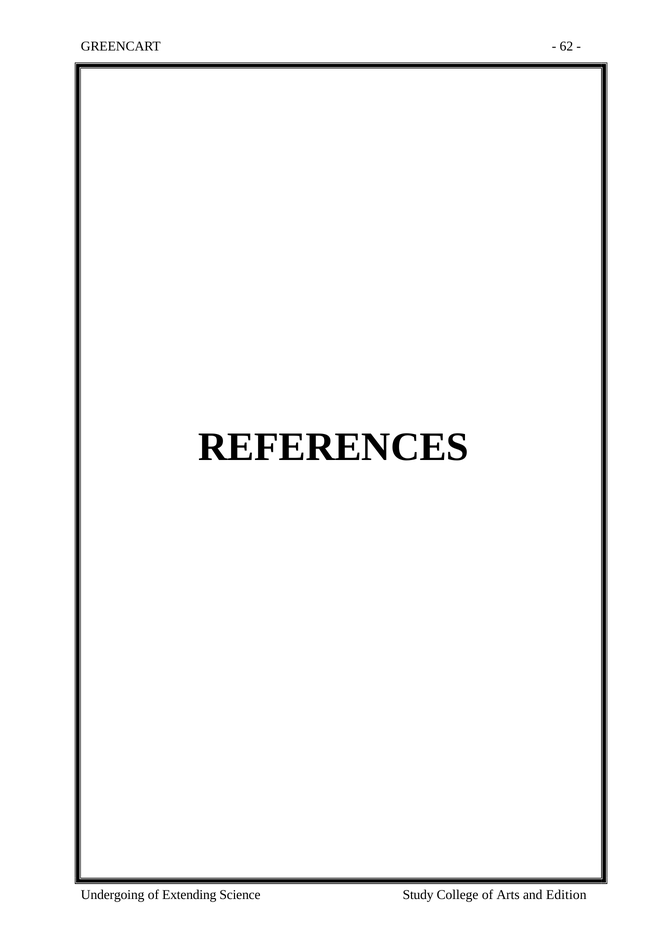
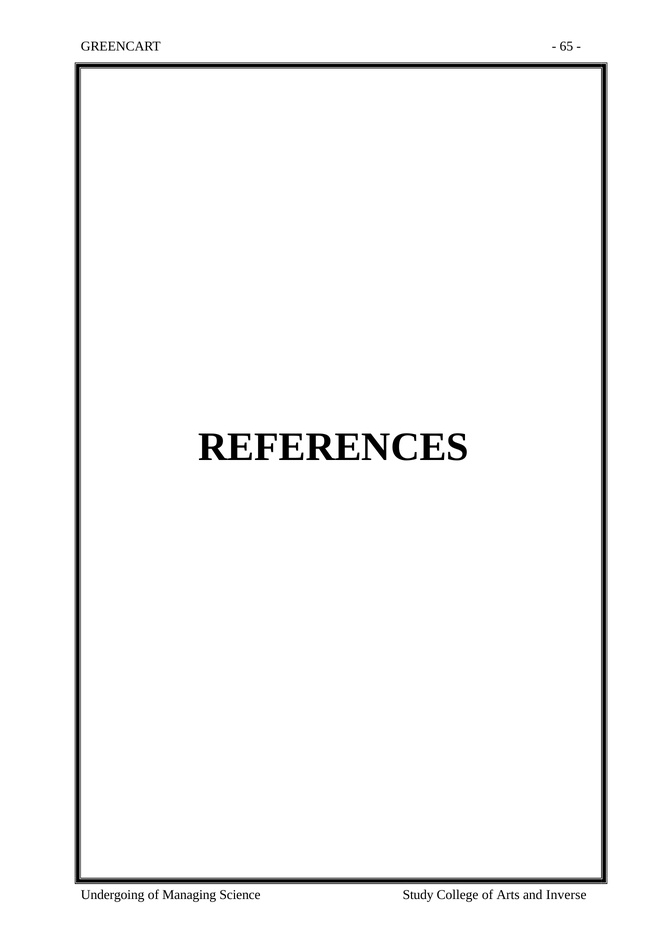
62: 62 -> 65 (566, 46)
Extending: Extending -> Managing (189, 895)
Edition: Edition -> Inverse (566, 895)
